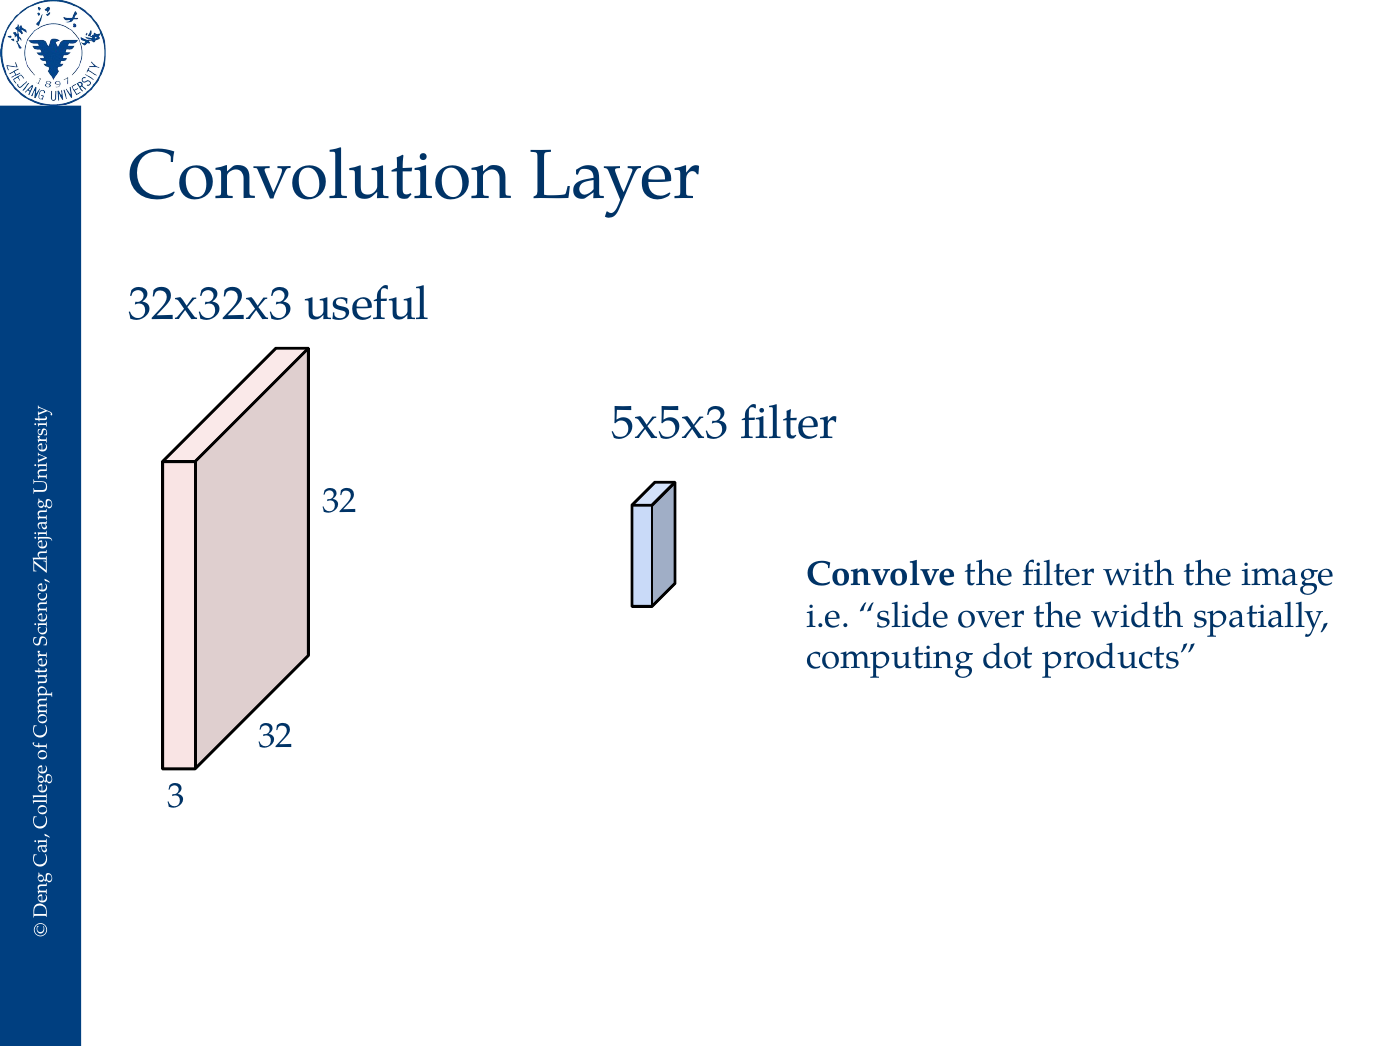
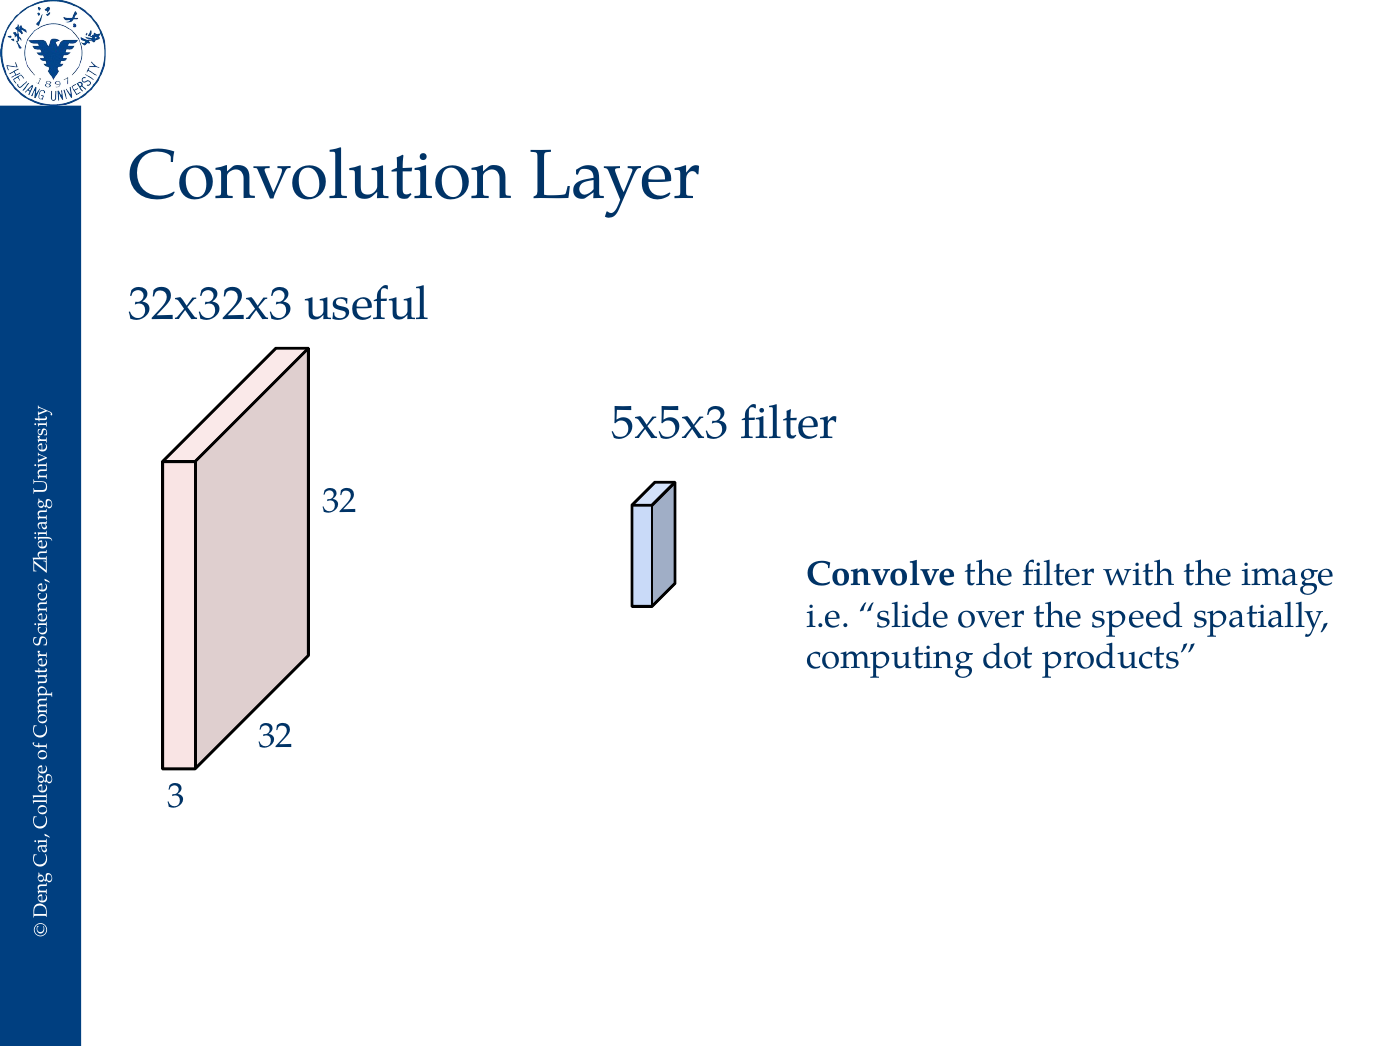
width: width -> speed (1138, 615)
